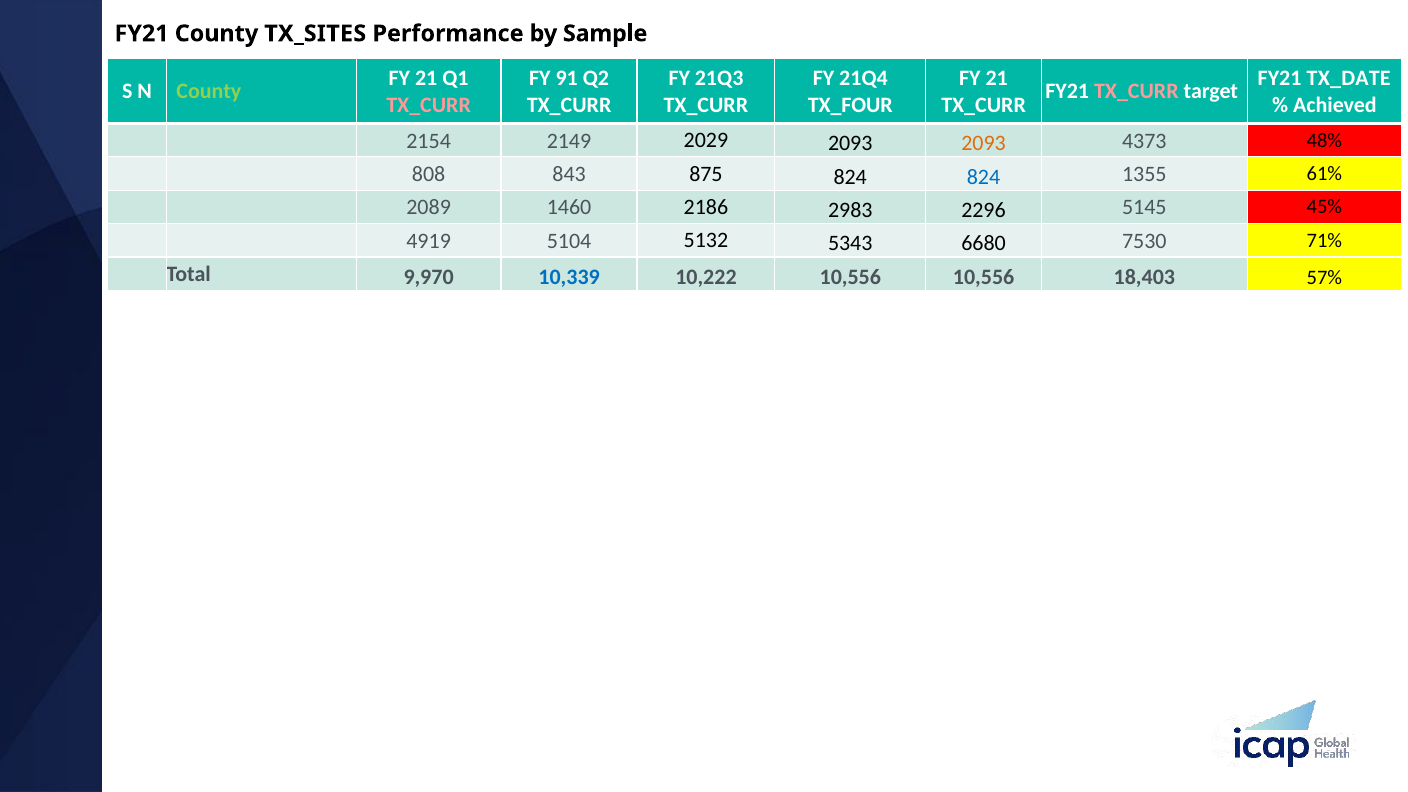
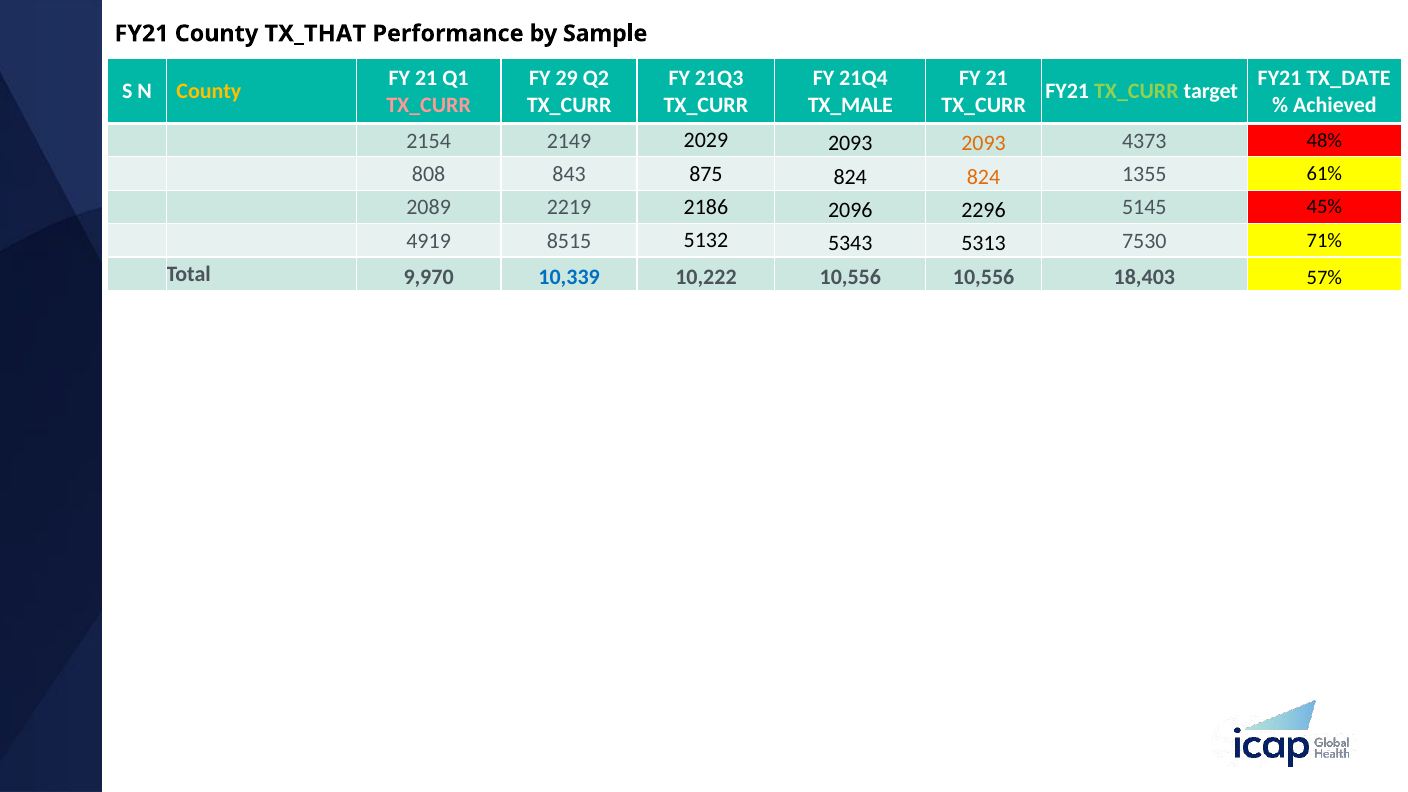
TX_SITES: TX_SITES -> TX_THAT (315, 34)
91: 91 -> 29 (567, 78)
County colour: light green -> yellow (209, 91)
TX_CURR colour: pink -> light green (1136, 92)
TX_FOUR: TX_FOUR -> TX_MALE (850, 105)
824 colour: blue -> orange (984, 177)
1460: 1460 -> 2219 (569, 208)
2983: 2983 -> 2096 (850, 210)
5104: 5104 -> 8515 (569, 241)
6680: 6680 -> 5313 (984, 244)
